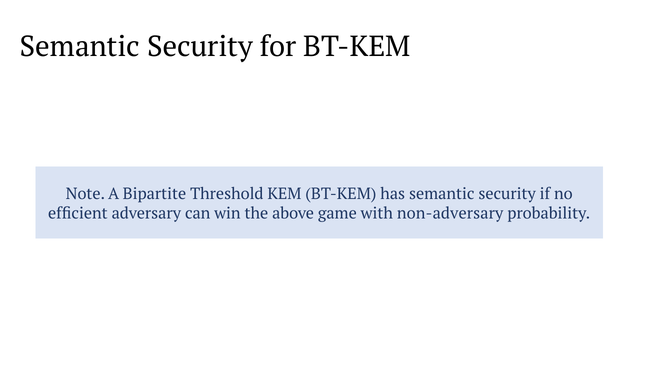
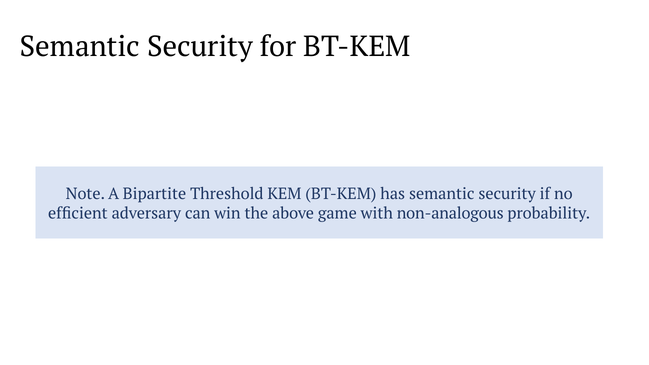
non-adversary: non-adversary -> non-analogous (450, 213)
